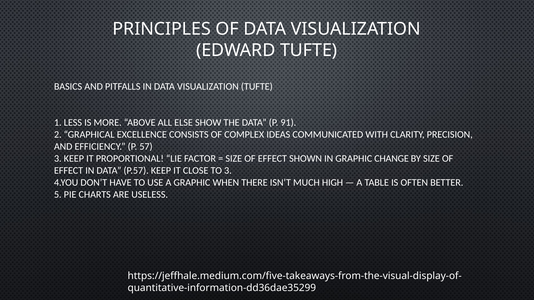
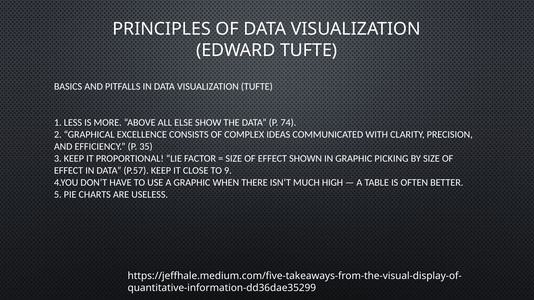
91: 91 -> 74 (288, 123)
57: 57 -> 35 (146, 147)
CHANGE: CHANGE -> PICKING (391, 159)
TO 3: 3 -> 9 (228, 171)
